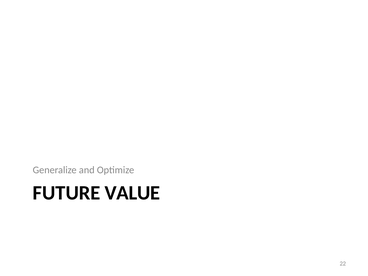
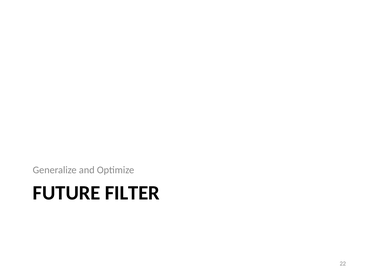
VALUE: VALUE -> FILTER (132, 193)
